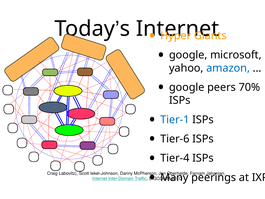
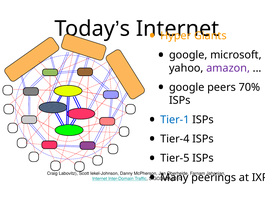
amazon colour: blue -> purple (228, 68)
Tier-6: Tier-6 -> Tier-4 (175, 139)
Tier-4: Tier-4 -> Tier-5 (175, 158)
